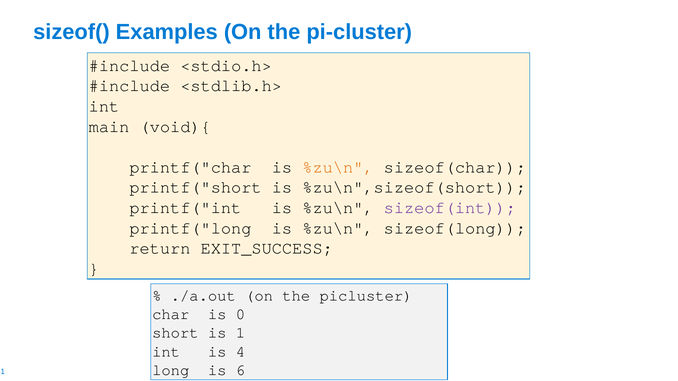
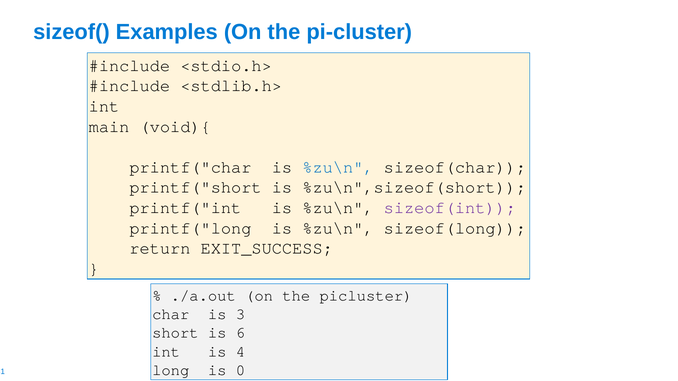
%zu\n colour: orange -> blue (338, 167)
0: 0 -> 3 (240, 315)
1: 1 -> 6 (240, 333)
6: 6 -> 0 (240, 370)
